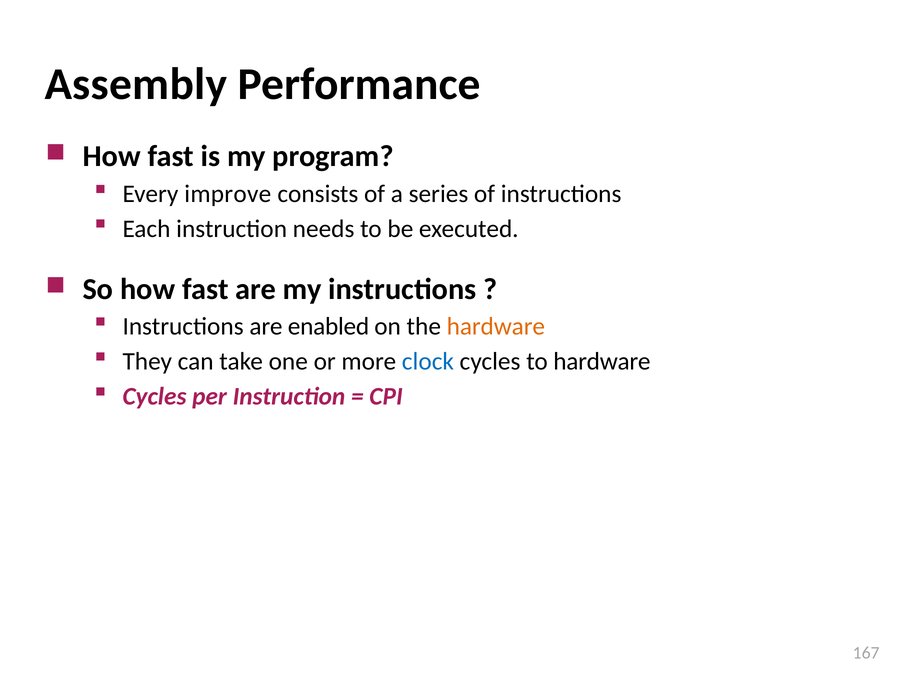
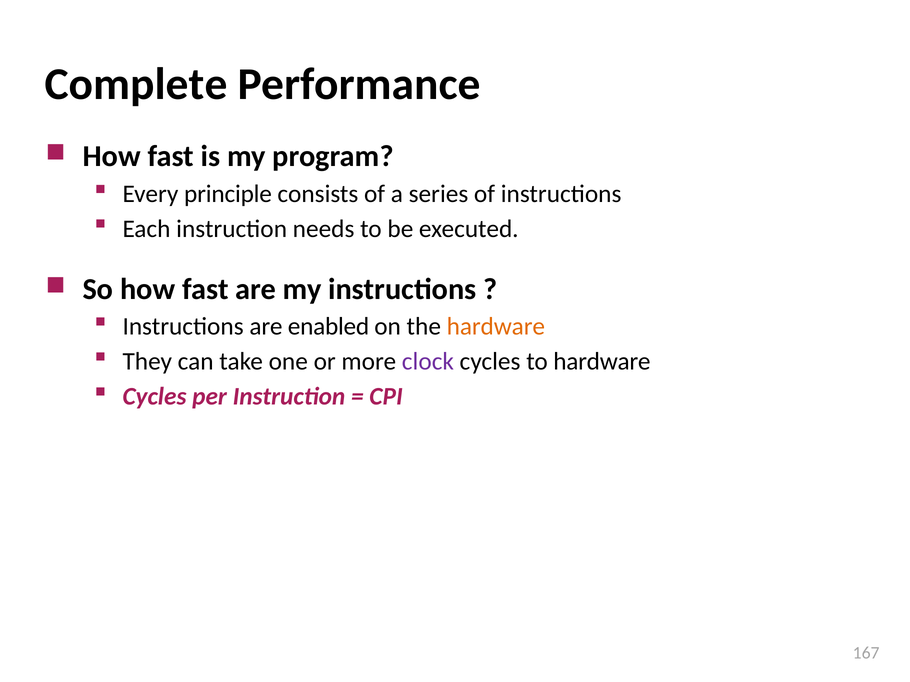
Assembly: Assembly -> Complete (136, 84)
improve: improve -> principle (228, 194)
clock colour: blue -> purple (428, 362)
